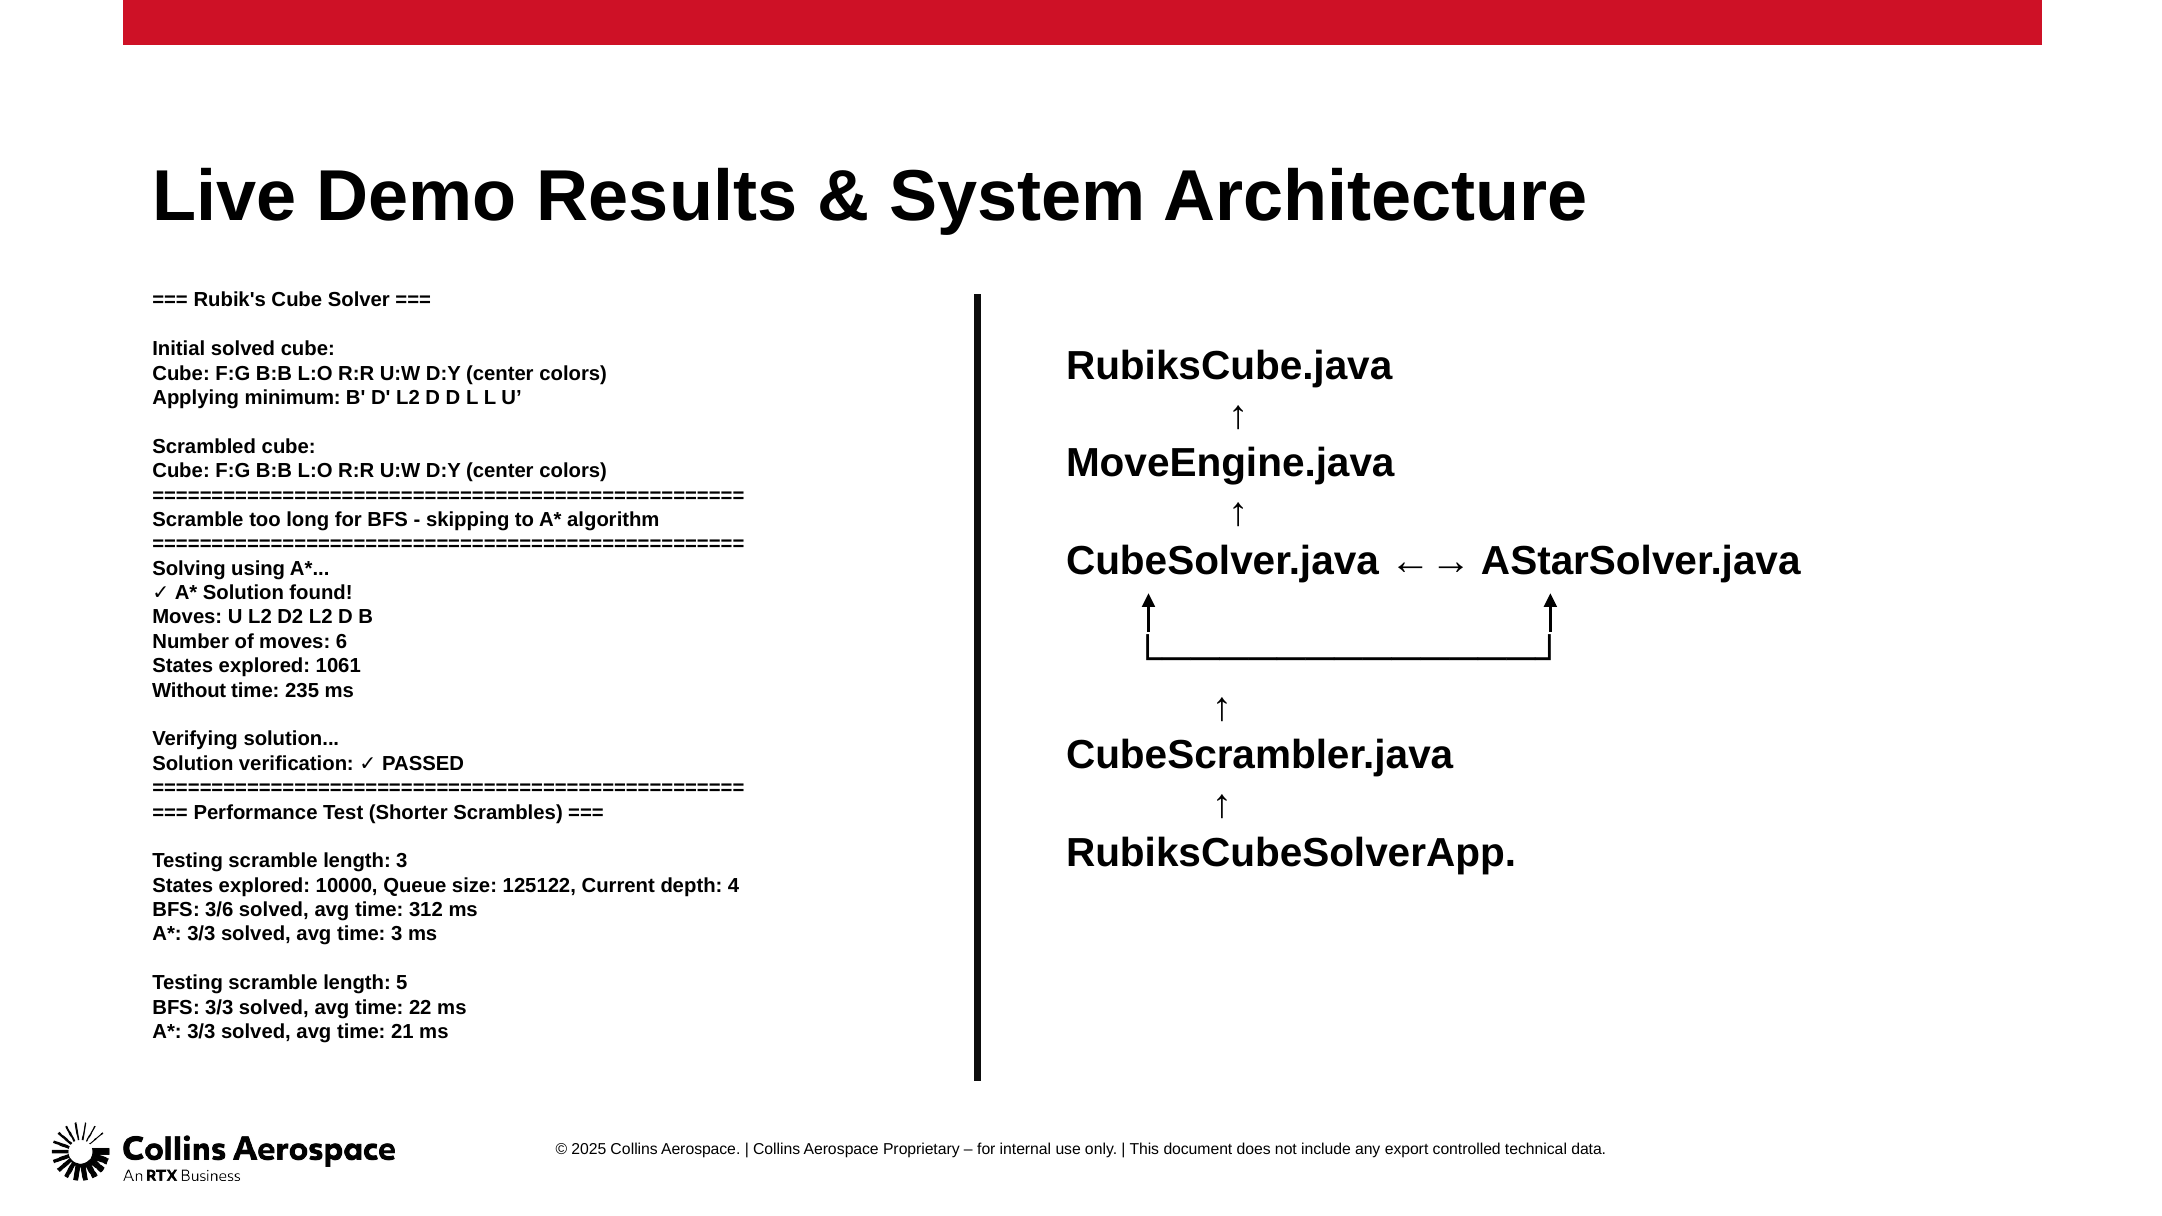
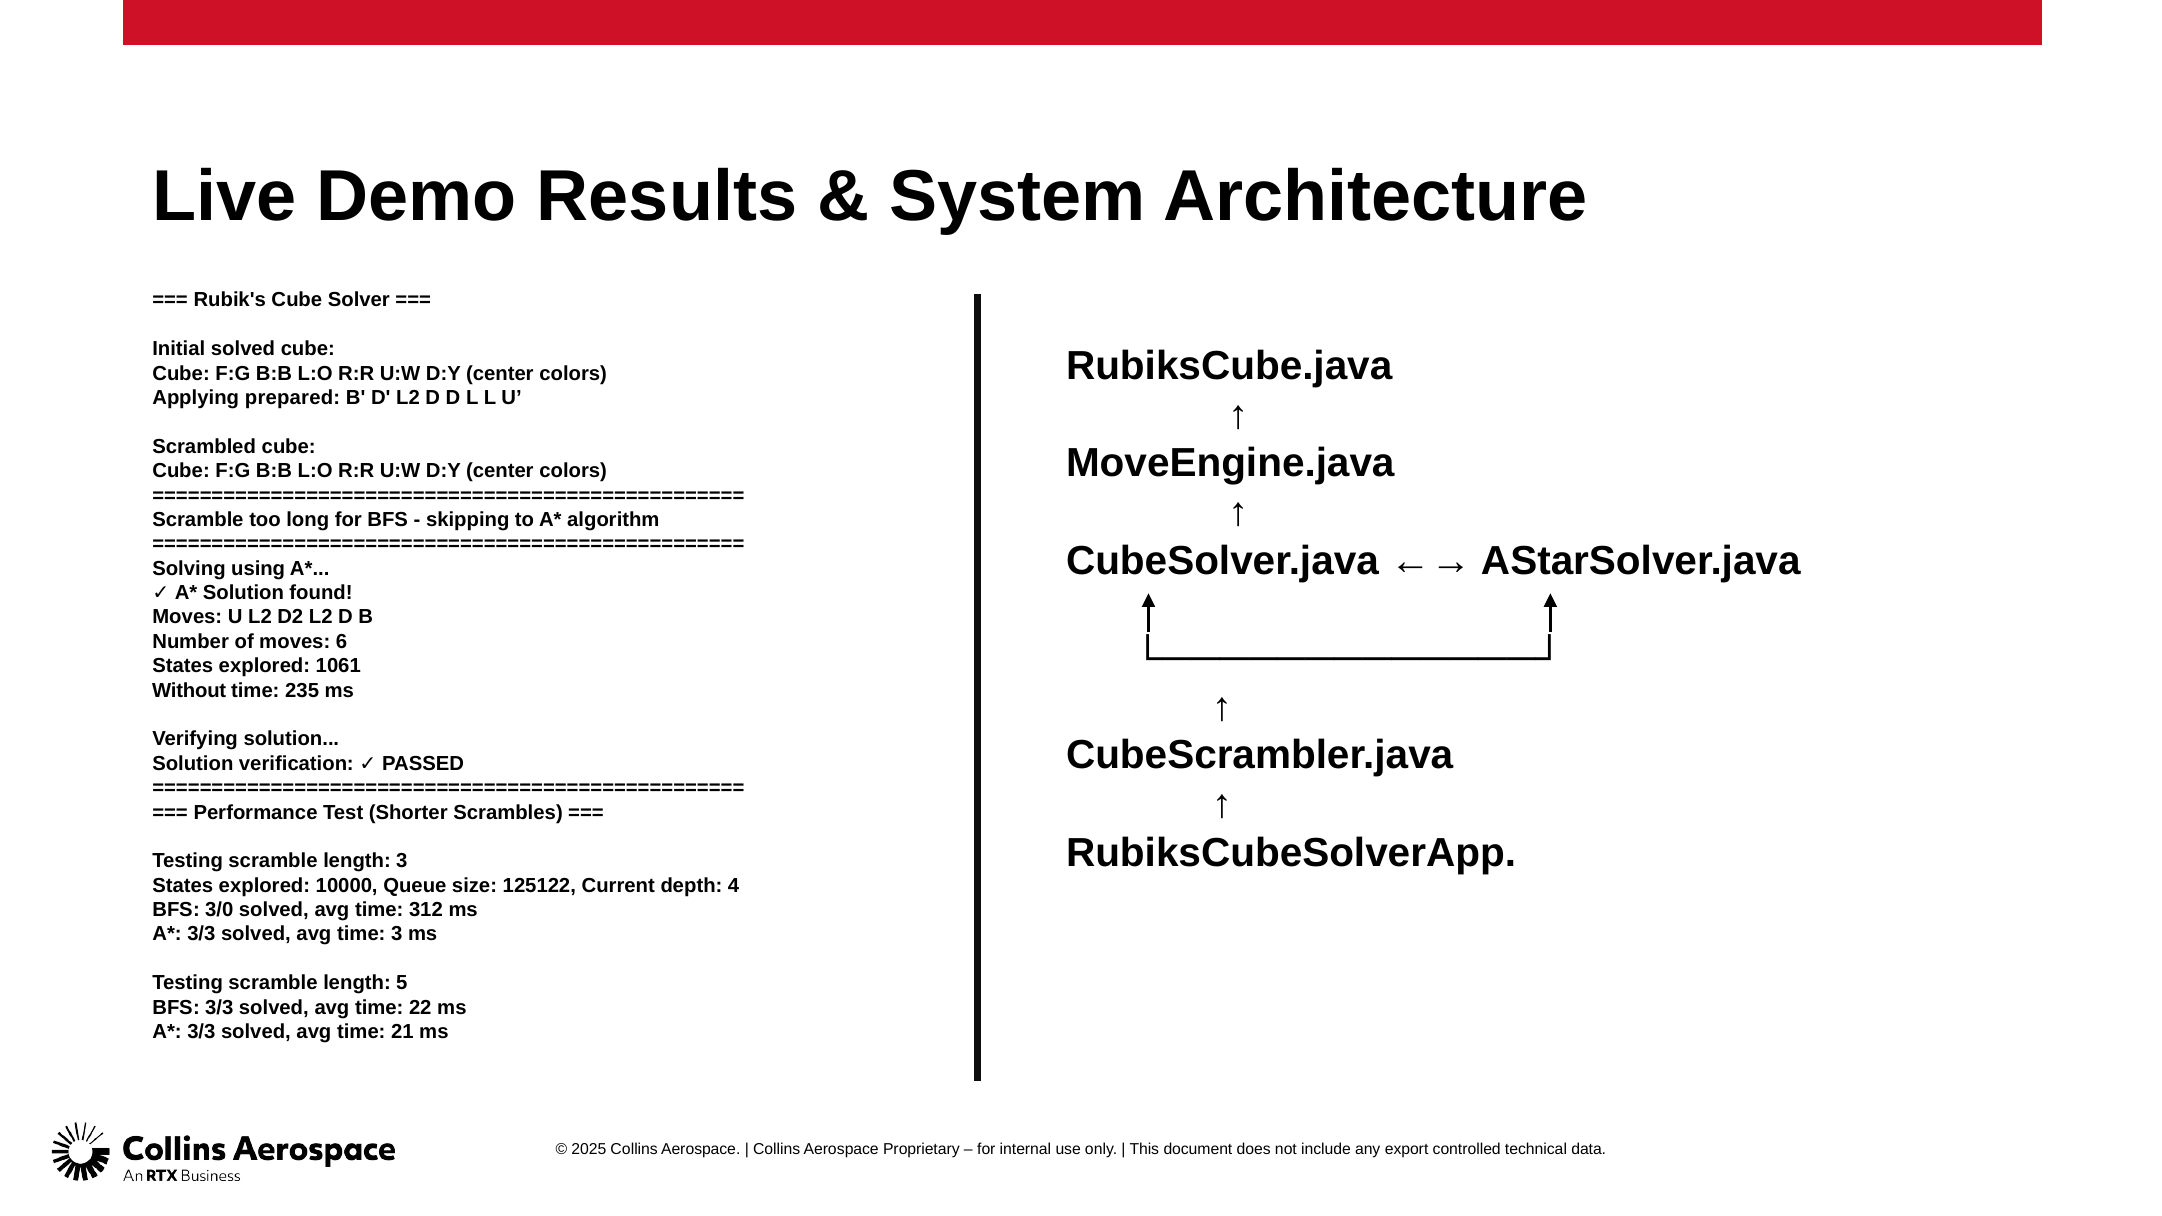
minimum: minimum -> prepared (293, 398)
3/6: 3/6 -> 3/0 (219, 910)
